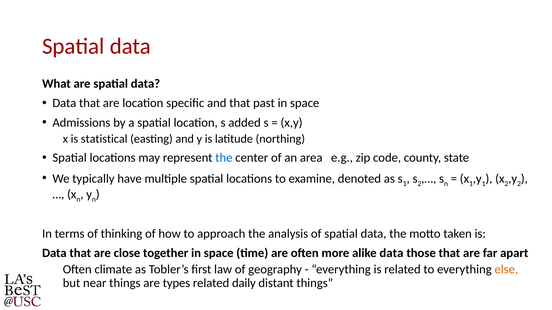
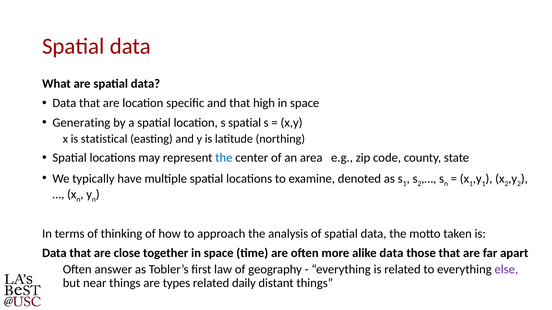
past: past -> high (264, 103)
Admissions: Admissions -> Generating (81, 123)
s added: added -> spatial (245, 123)
climate: climate -> answer (113, 270)
else colour: orange -> purple (506, 270)
